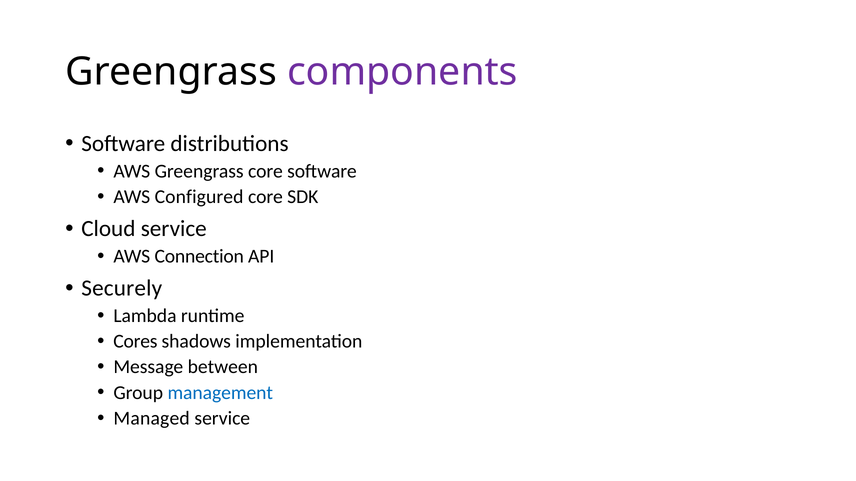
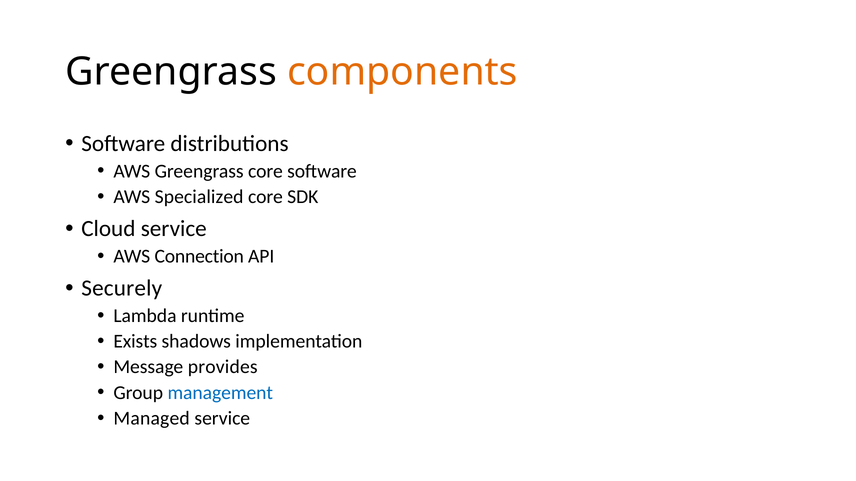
components colour: purple -> orange (402, 72)
Configured: Configured -> Specialized (199, 197)
Cores: Cores -> Exists (135, 342)
between: between -> provides (223, 367)
